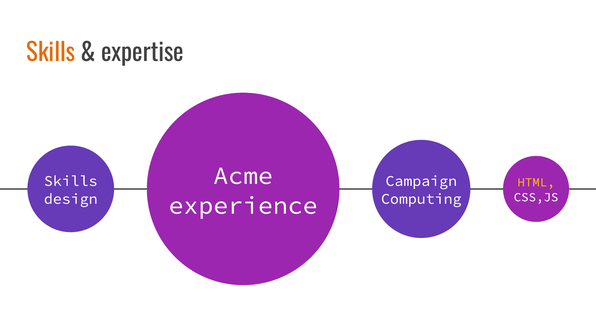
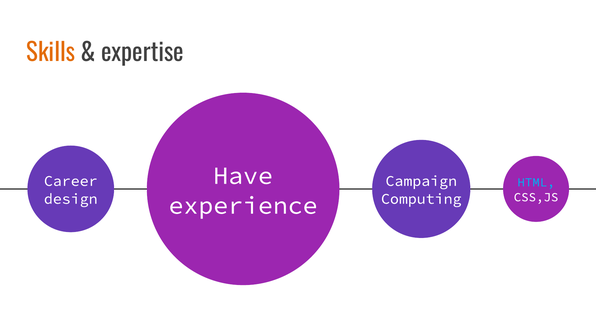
Acme: Acme -> Have (243, 176)
Skills: Skills -> Career (71, 181)
HTML colour: yellow -> light blue (536, 182)
